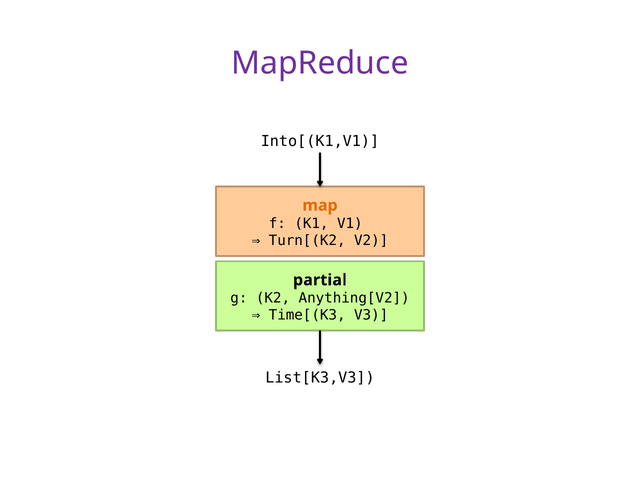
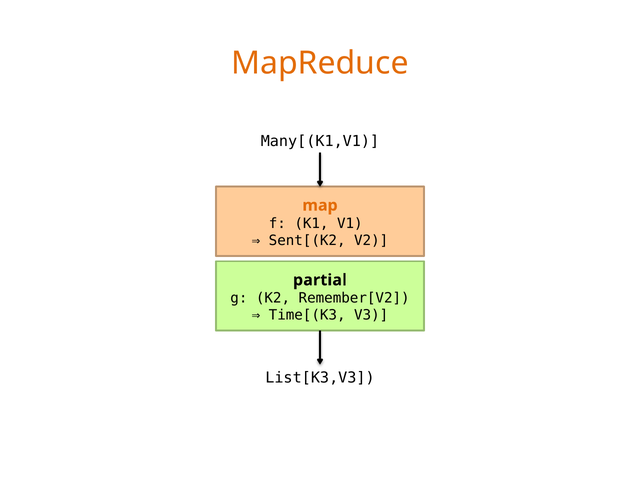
MapReduce colour: purple -> orange (320, 63)
Into[(K1,V1: Into[(K1,V1 -> Many[(K1,V1 (320, 141)
Turn[(K2: Turn[(K2 -> Sent[(K2 (307, 240)
Anything[V2: Anything[V2 -> Remember[V2 (354, 298)
